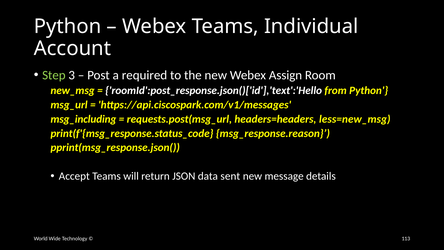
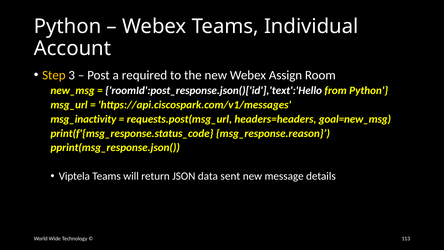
Step colour: light green -> yellow (54, 75)
msg_including: msg_including -> msg_inactivity (83, 119)
less=new_msg: less=new_msg -> goal=new_msg (355, 119)
Accept: Accept -> Viptela (74, 176)
